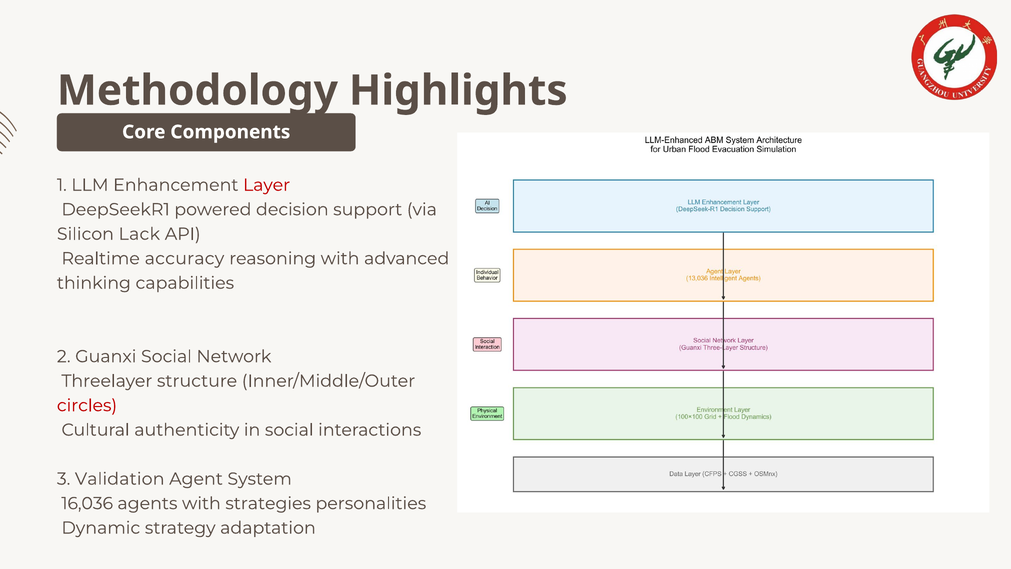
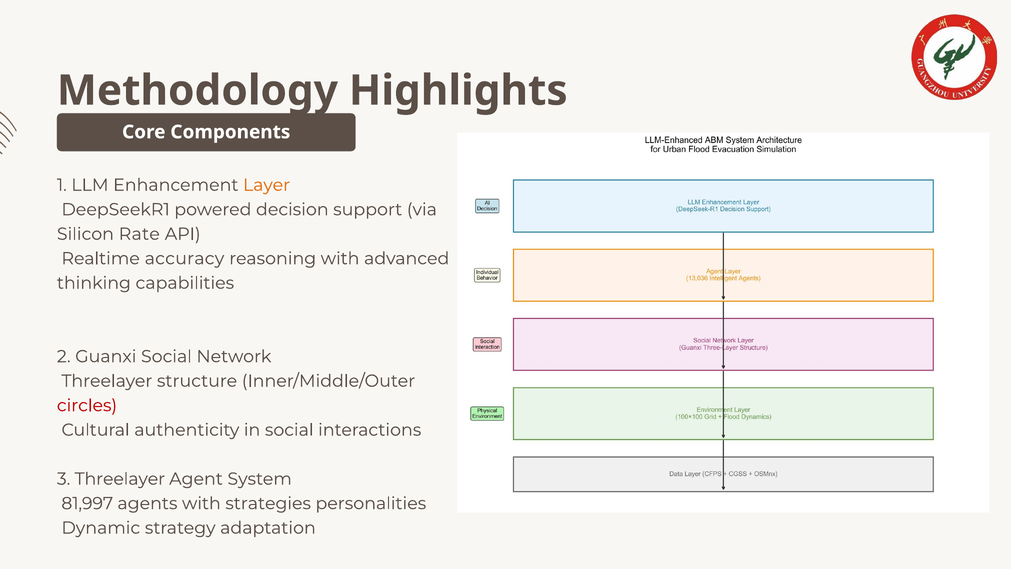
Layer colour: red -> orange (267, 185)
Lack: Lack -> Rate (139, 234)
3 Validation: Validation -> Threelayer (120, 479)
16,036: 16,036 -> 81,997 (87, 503)
